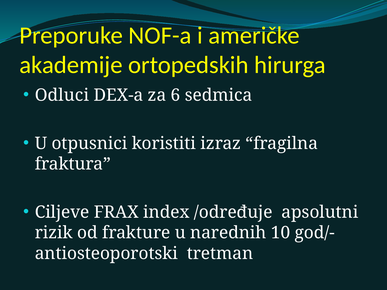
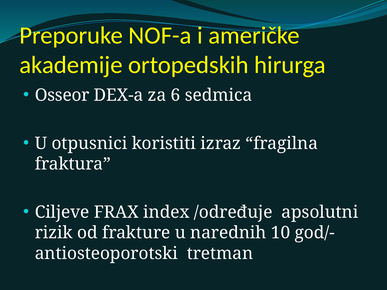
Odluci: Odluci -> Osseor (62, 95)
